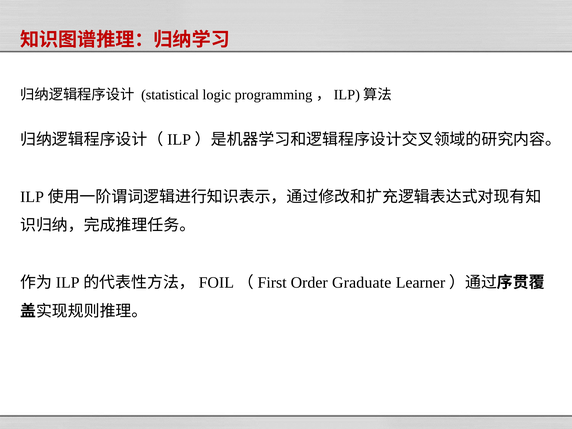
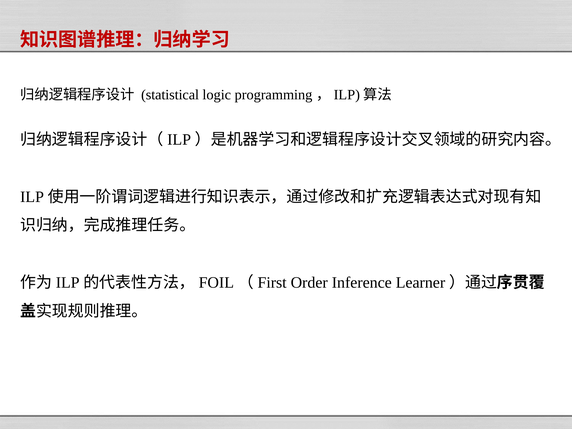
Graduate: Graduate -> Inference (362, 283)
